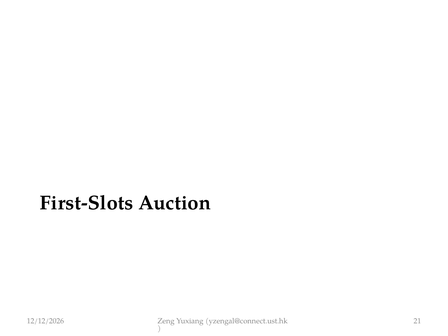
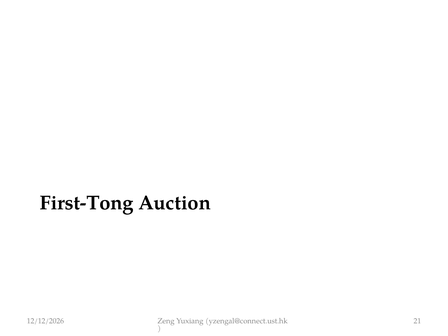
First-Slots: First-Slots -> First-Tong (87, 203)
